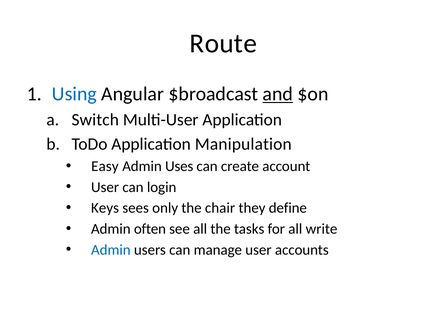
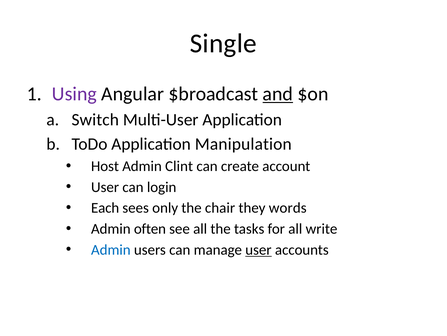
Route: Route -> Single (223, 43)
Using colour: blue -> purple (74, 94)
Easy: Easy -> Host (105, 166)
Uses: Uses -> Clint (179, 166)
Keys: Keys -> Each (105, 208)
define: define -> words (288, 208)
user underline: none -> present (258, 249)
